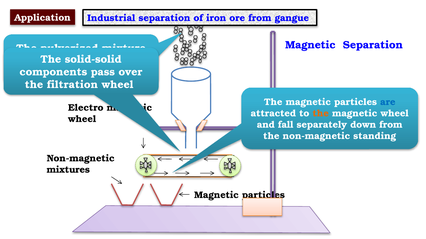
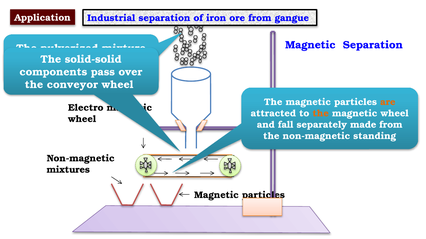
filtration: filtration -> conveyor (72, 85)
are colour: blue -> orange (388, 102)
down: down -> made (363, 125)
